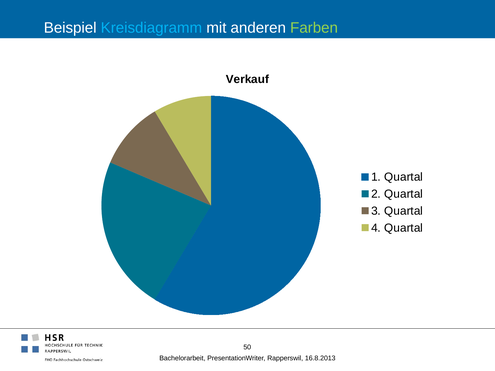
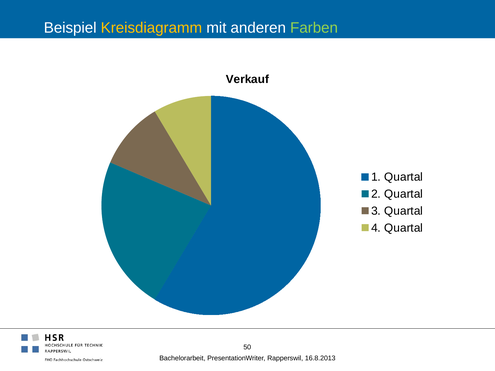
Kreisdiagramm colour: light blue -> yellow (151, 28)
